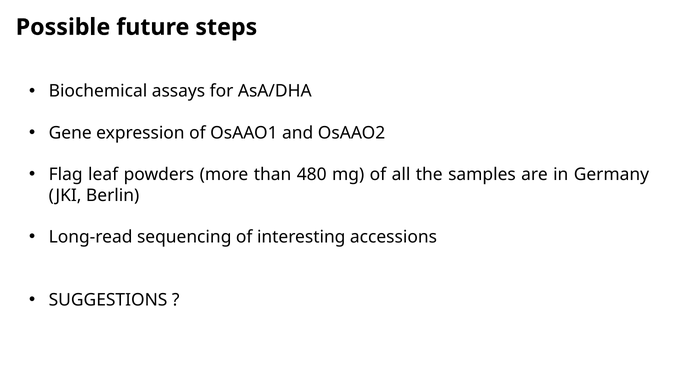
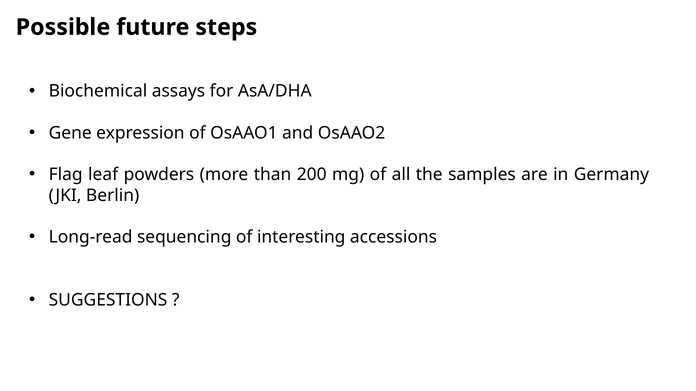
480: 480 -> 200 (312, 175)
